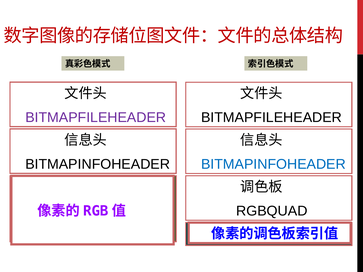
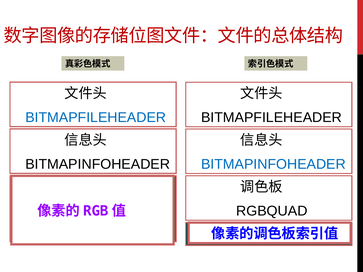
BITMAPFILEHEADER colour: purple -> blue (96, 118)
